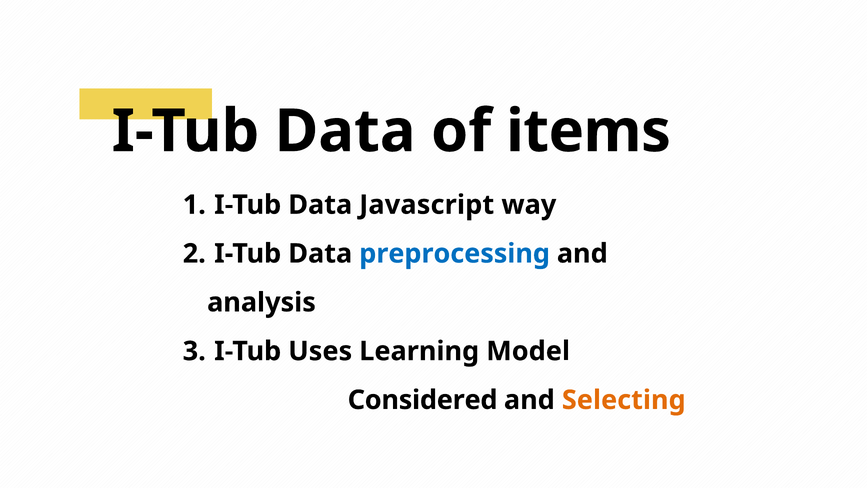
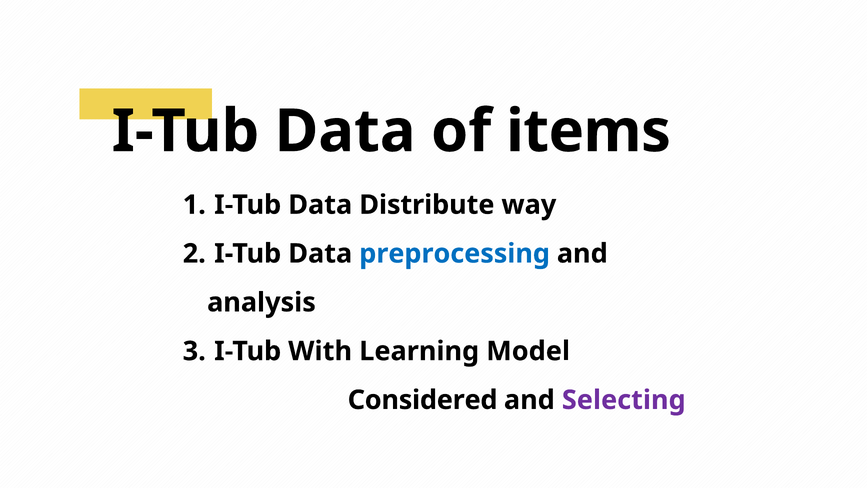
Javascript: Javascript -> Distribute (427, 205)
Uses: Uses -> With (320, 351)
Selecting colour: orange -> purple (624, 400)
